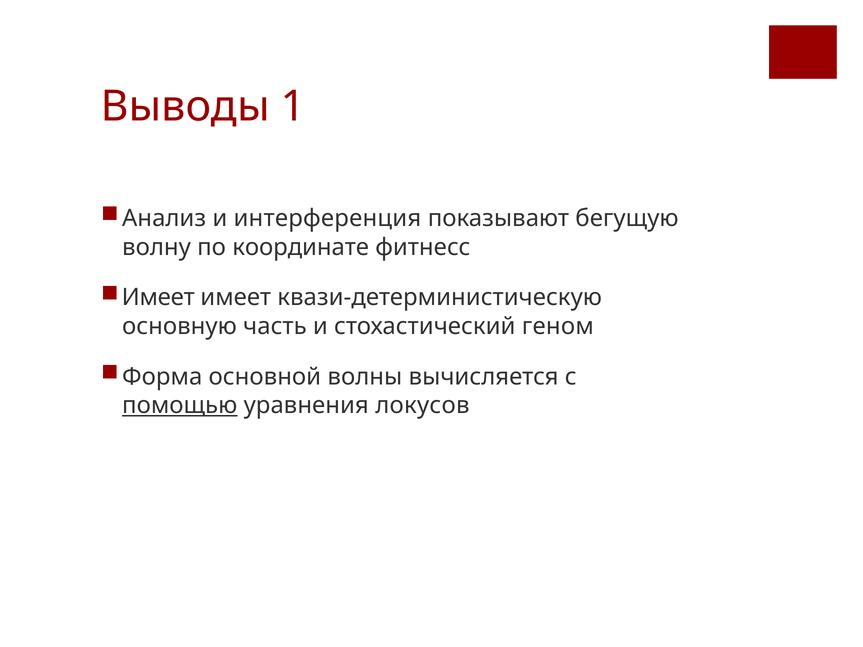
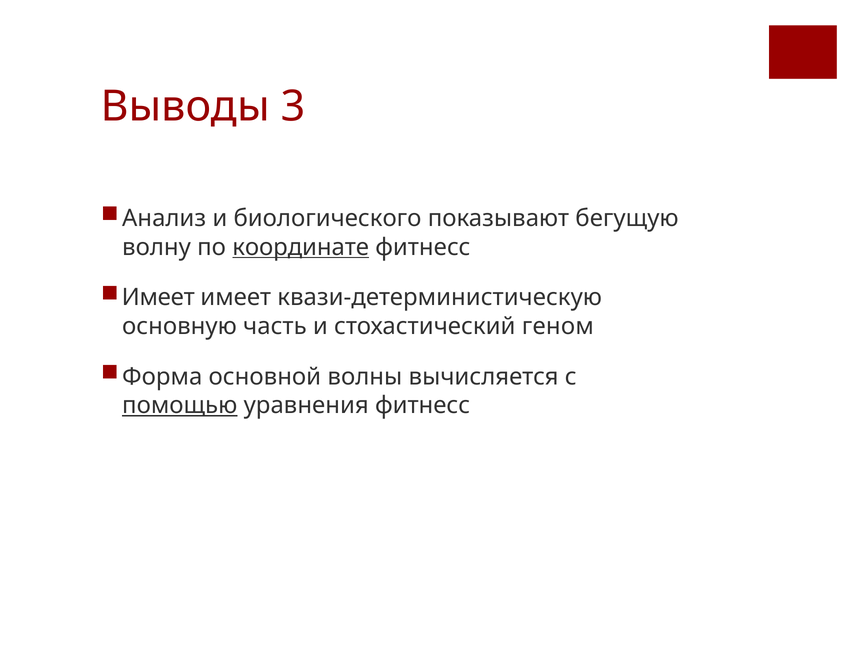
1: 1 -> 3 (293, 106)
интерференция: интерференция -> биологического (328, 218)
координате underline: none -> present (301, 247)
уравнения локусов: локусов -> фитнесс (423, 406)
